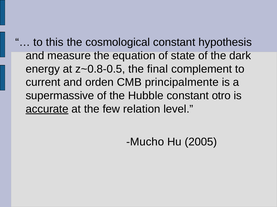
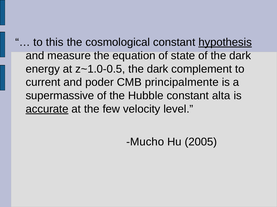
hypothesis underline: none -> present (225, 42)
z~0.8-0.5: z~0.8-0.5 -> z~1.0-0.5 (100, 69)
final: final -> dark (158, 69)
orden: orden -> poder (100, 83)
otro: otro -> alta (221, 96)
relation: relation -> velocity (142, 109)
